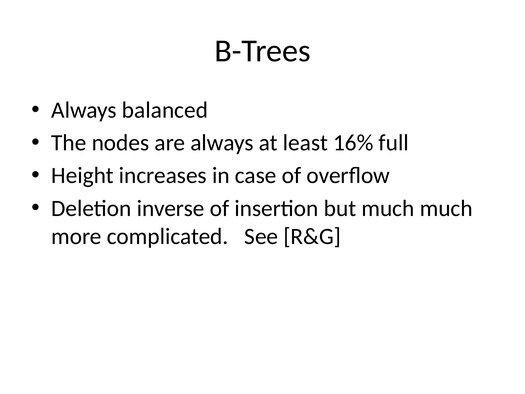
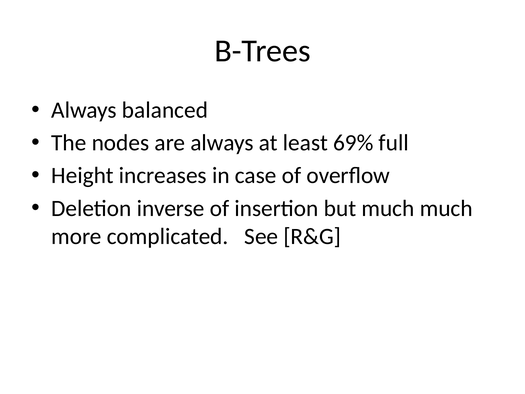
16%: 16% -> 69% (353, 143)
